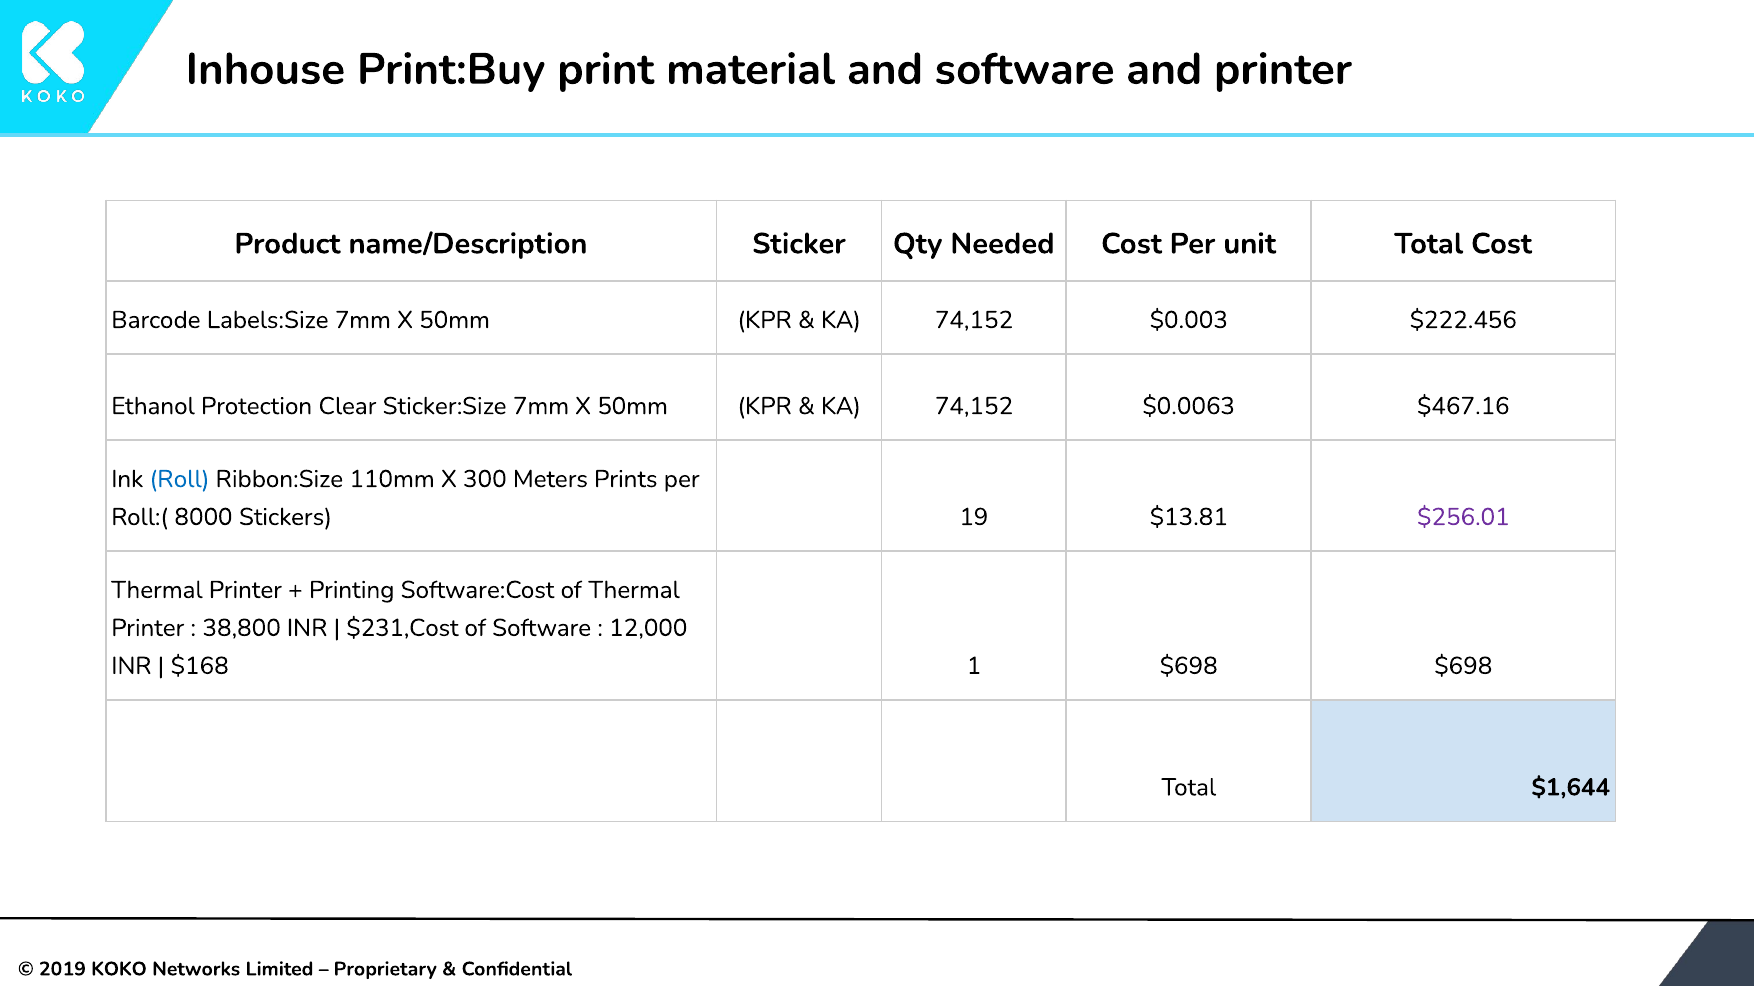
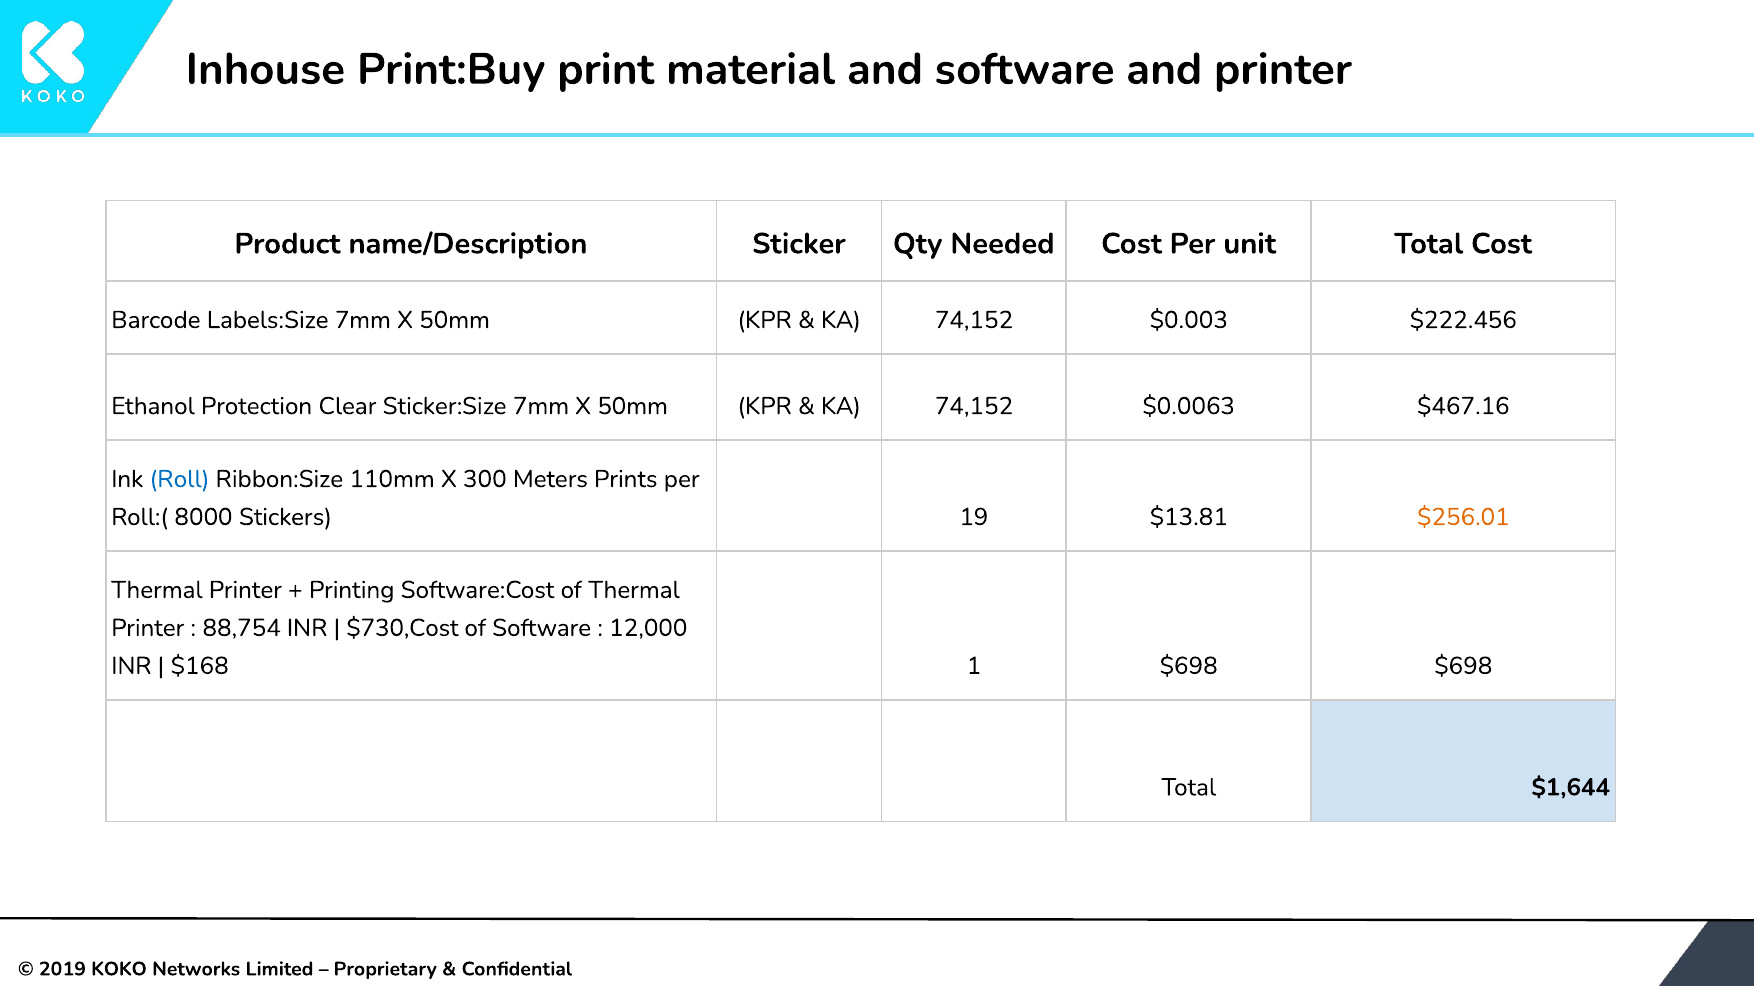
$256.01 colour: purple -> orange (1463, 517)
38,800: 38,800 -> 88,754 (242, 628)
$231,Cost: $231,Cost -> $730,Cost (402, 628)
